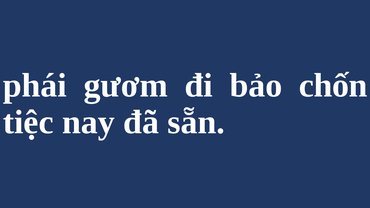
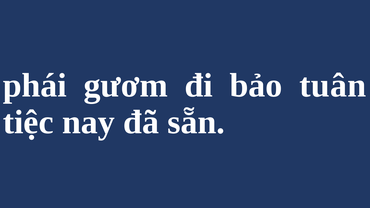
chốn: chốn -> tuân (333, 86)
